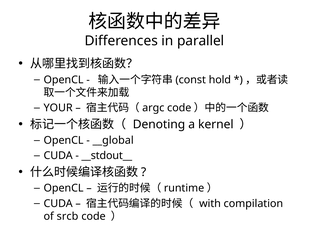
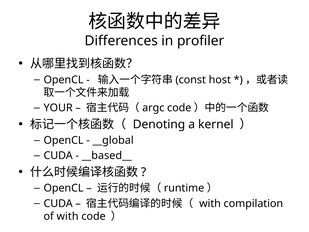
parallel: parallel -> profiler (201, 41)
hold: hold -> host (220, 80)
__stdout__: __stdout__ -> __based__ (107, 156)
of srcb: srcb -> with (68, 216)
